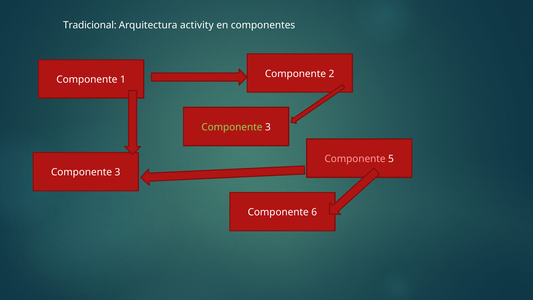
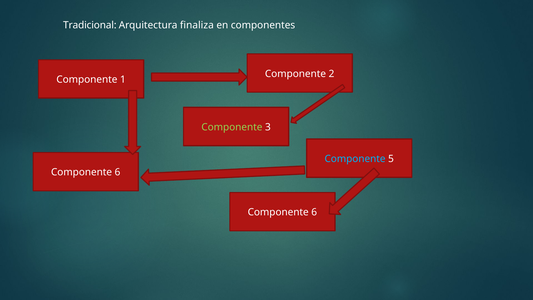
activity: activity -> finaliza (197, 25)
Componente colour: pink -> light blue (355, 159)
3: 3 -> 6 (118, 172)
